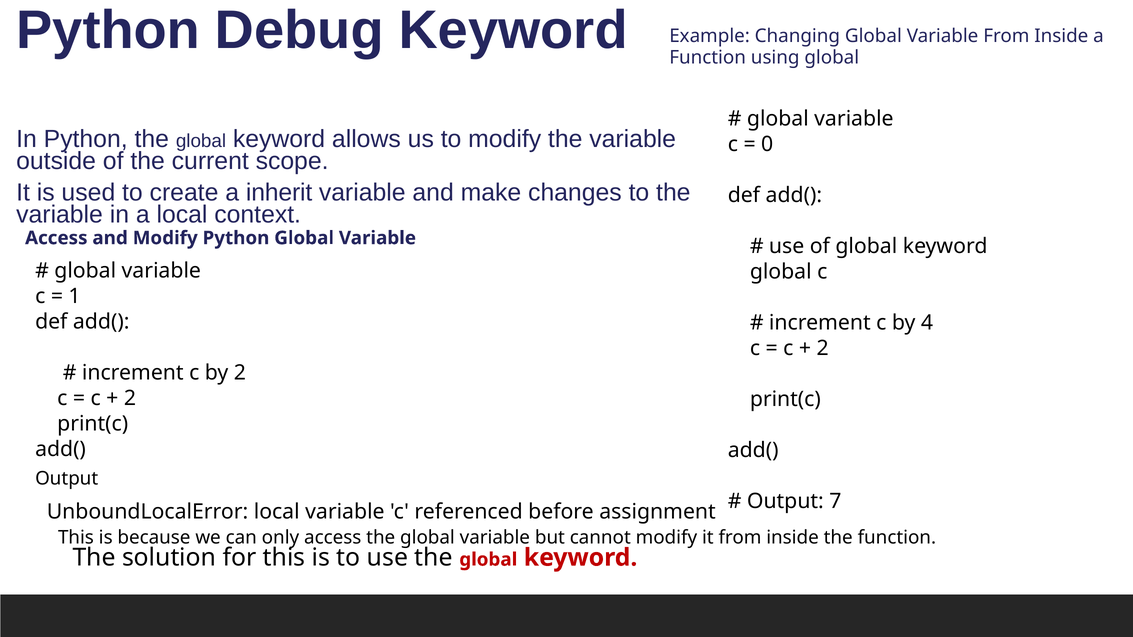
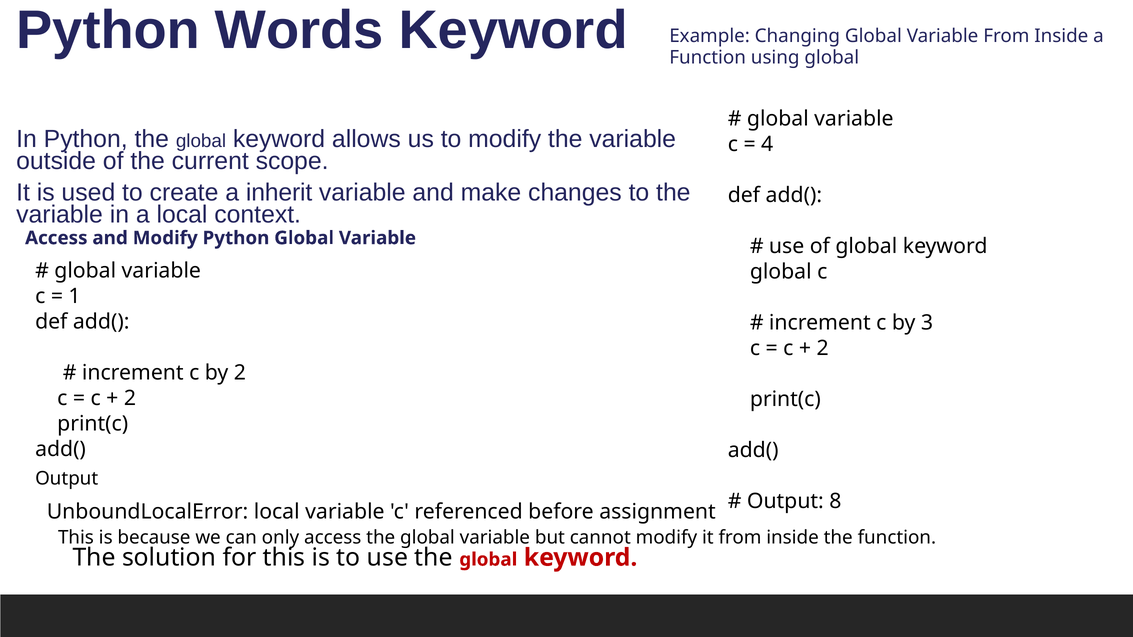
Debug: Debug -> Words (299, 30)
0: 0 -> 4 (767, 144)
4: 4 -> 3 (927, 323)
7: 7 -> 8 (835, 501)
